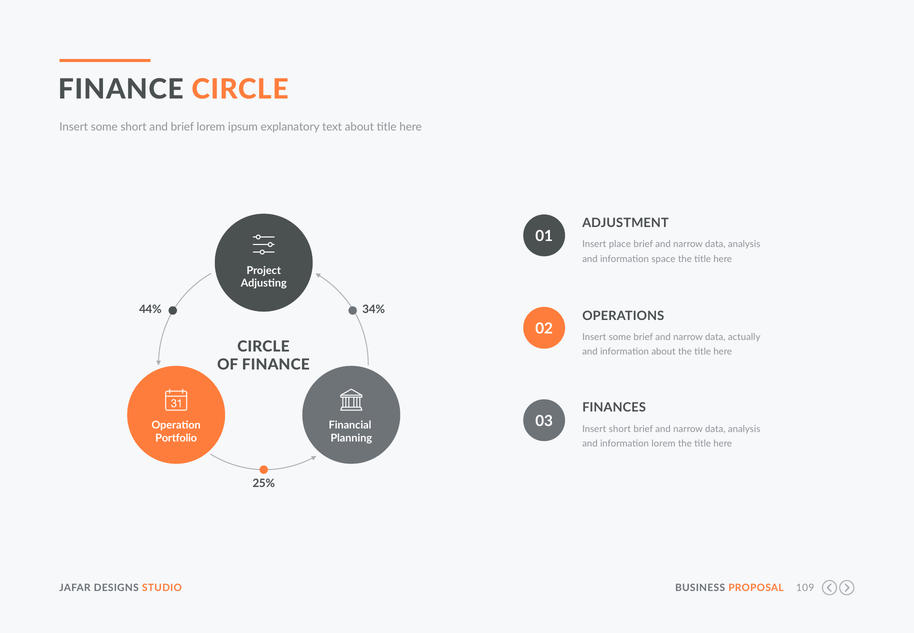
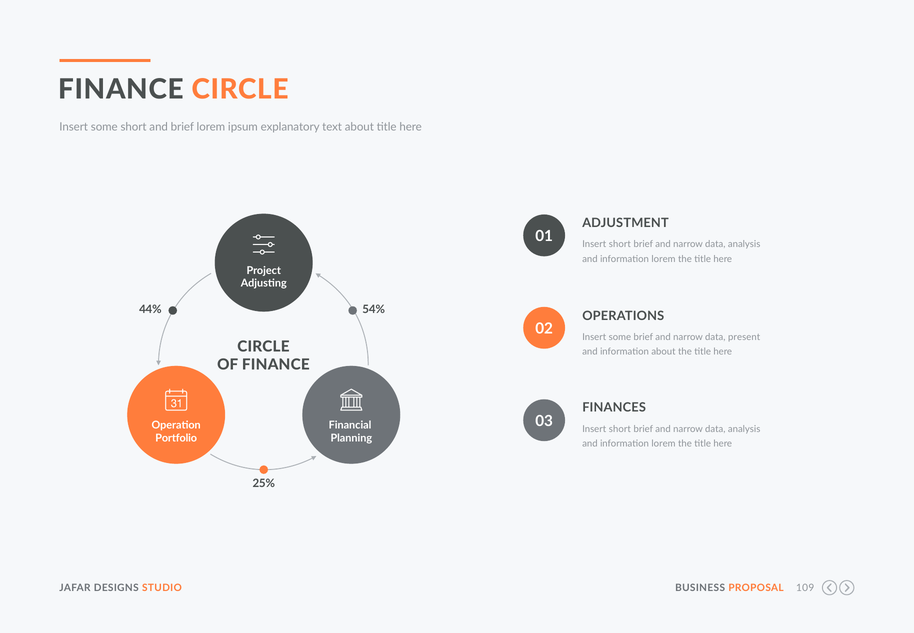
place: place -> short (620, 244)
space: space -> lorem (663, 259)
34%: 34% -> 54% (374, 309)
actually: actually -> present (744, 337)
